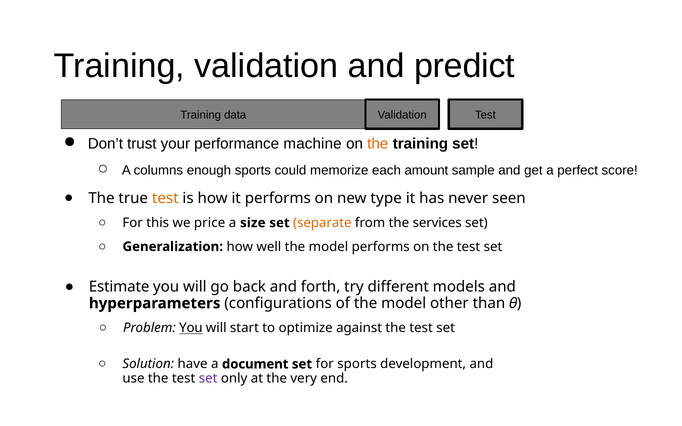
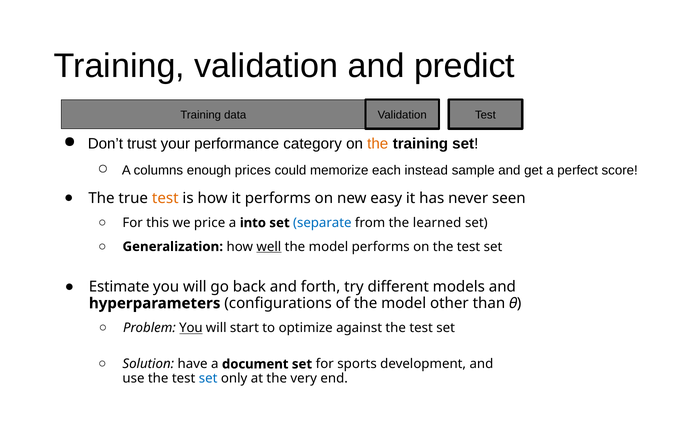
machine: machine -> category (313, 144)
enough sports: sports -> prices (253, 170)
amount: amount -> instead (426, 170)
type: type -> easy (386, 198)
size: size -> into (253, 223)
separate colour: orange -> blue (322, 223)
services: services -> learned (437, 223)
well underline: none -> present (269, 247)
set colour: purple -> blue (208, 379)
